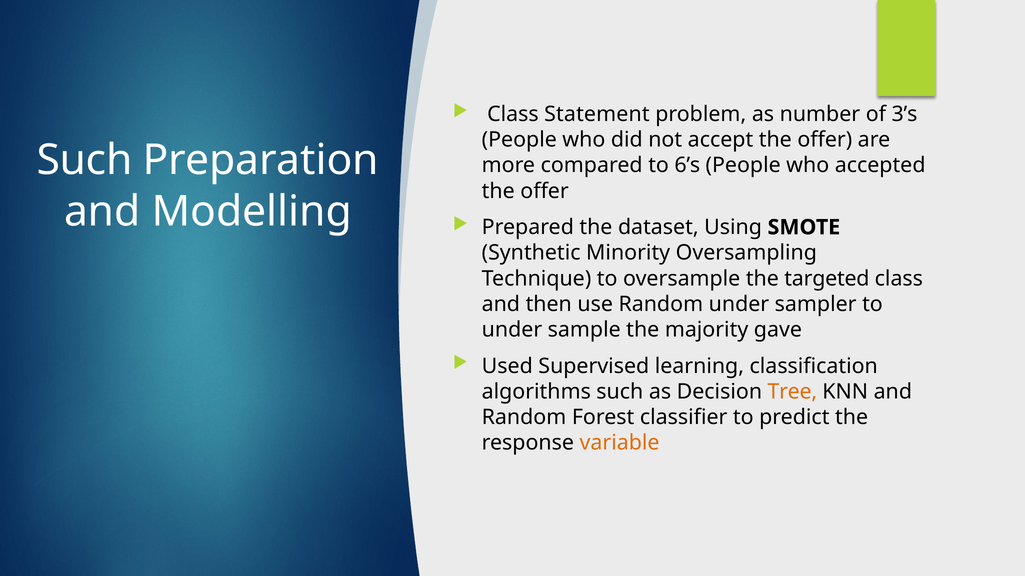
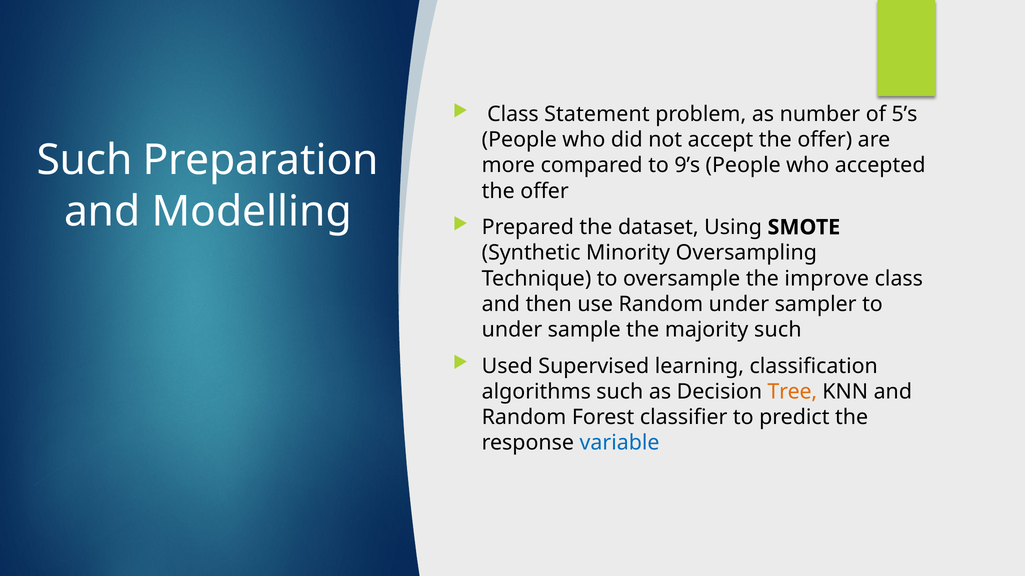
3’s: 3’s -> 5’s (904, 114)
6’s: 6’s -> 9’s (687, 166)
targeted: targeted -> improve (827, 279)
majority gave: gave -> such (778, 330)
variable colour: orange -> blue (620, 443)
